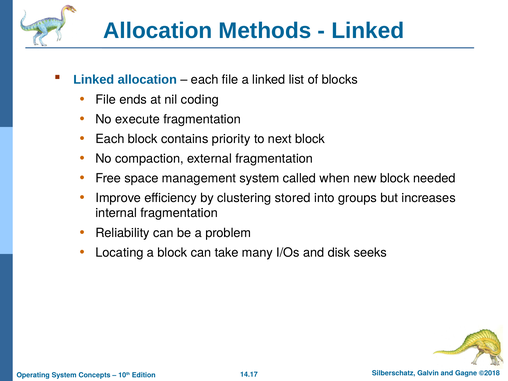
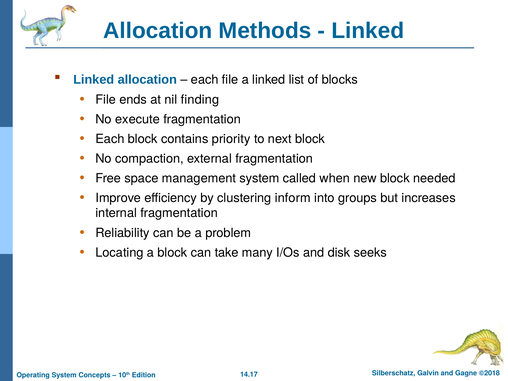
coding: coding -> finding (200, 99)
stored: stored -> inform (293, 198)
